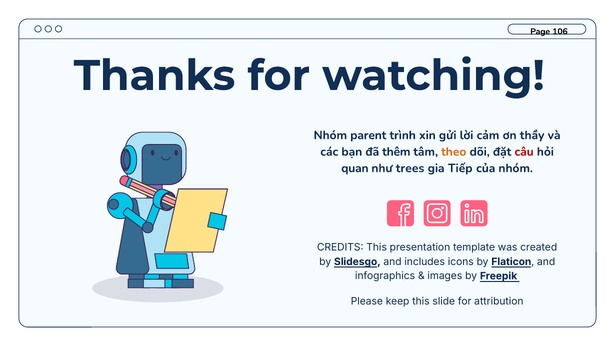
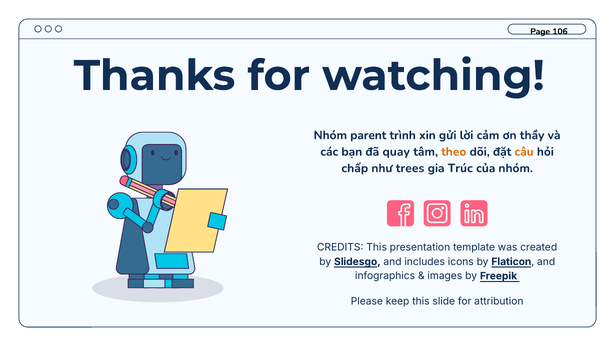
thêm: thêm -> quay (396, 152)
câu colour: red -> orange (524, 152)
quan: quan -> chấp (355, 168)
Tiếp: Tiếp -> Trúc (460, 168)
